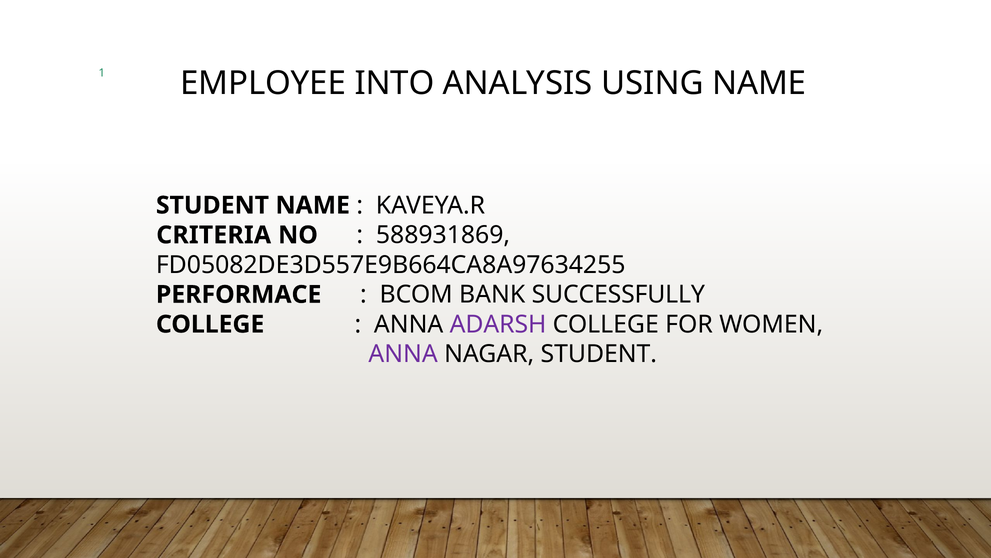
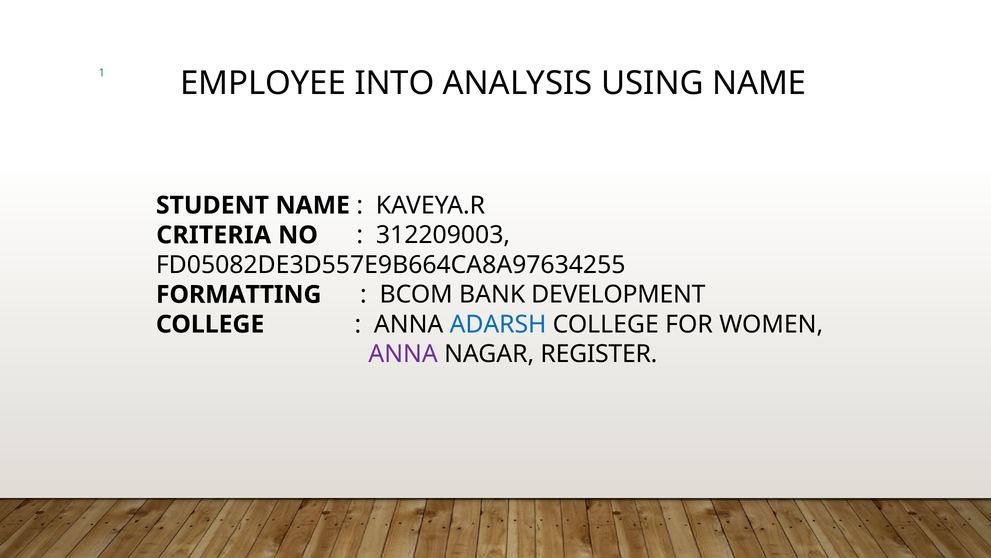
588931869: 588931869 -> 312209003 (443, 235)
PERFORMACE: PERFORMACE -> FORMATTING (239, 294)
SUCCESSFULLY: SUCCESSFULLY -> DEVELOPMENT (618, 294)
ADARSH colour: purple -> blue (498, 324)
NAGAR STUDENT: STUDENT -> REGISTER (599, 354)
